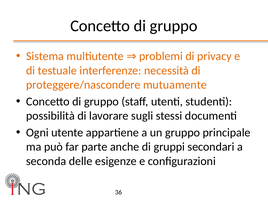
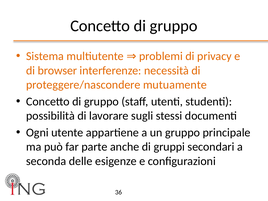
testuale: testuale -> browser (57, 71)
